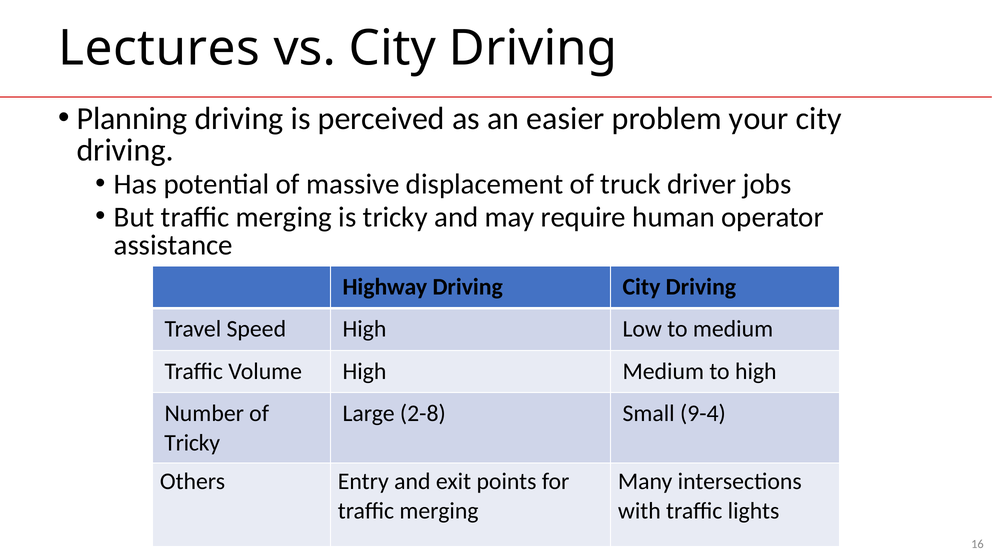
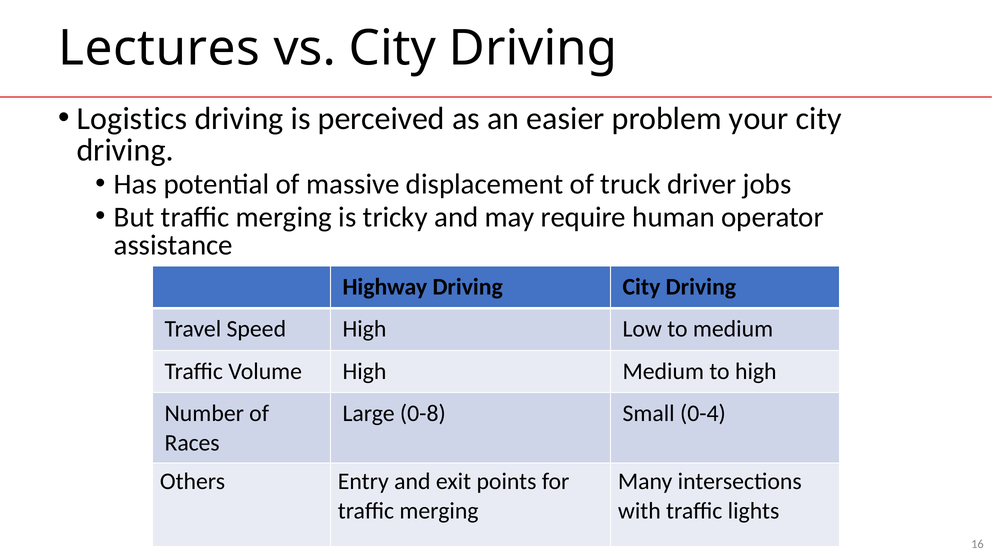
Planning: Planning -> Logistics (132, 119)
2-8: 2-8 -> 0-8 (423, 414)
9-4: 9-4 -> 0-4 (703, 414)
Tricky: Tricky -> Races (192, 443)
